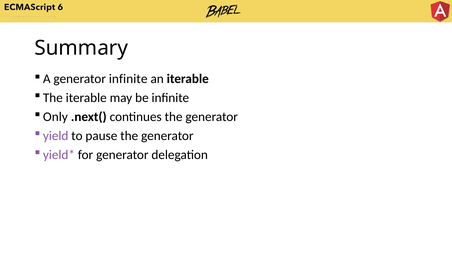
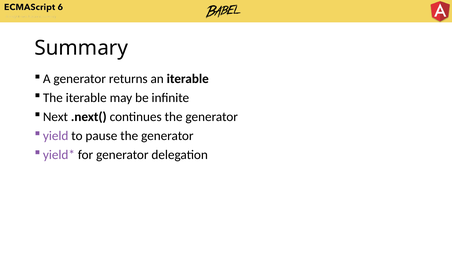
generator infinite: infinite -> returns (128, 79)
Only: Only -> Next (55, 117)
